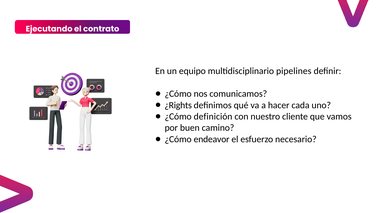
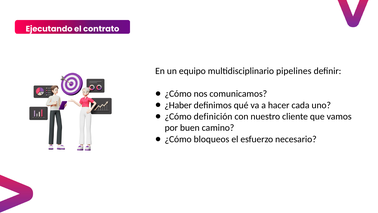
¿Rights: ¿Rights -> ¿Haber (178, 105)
endeavor: endeavor -> bloqueos (212, 139)
